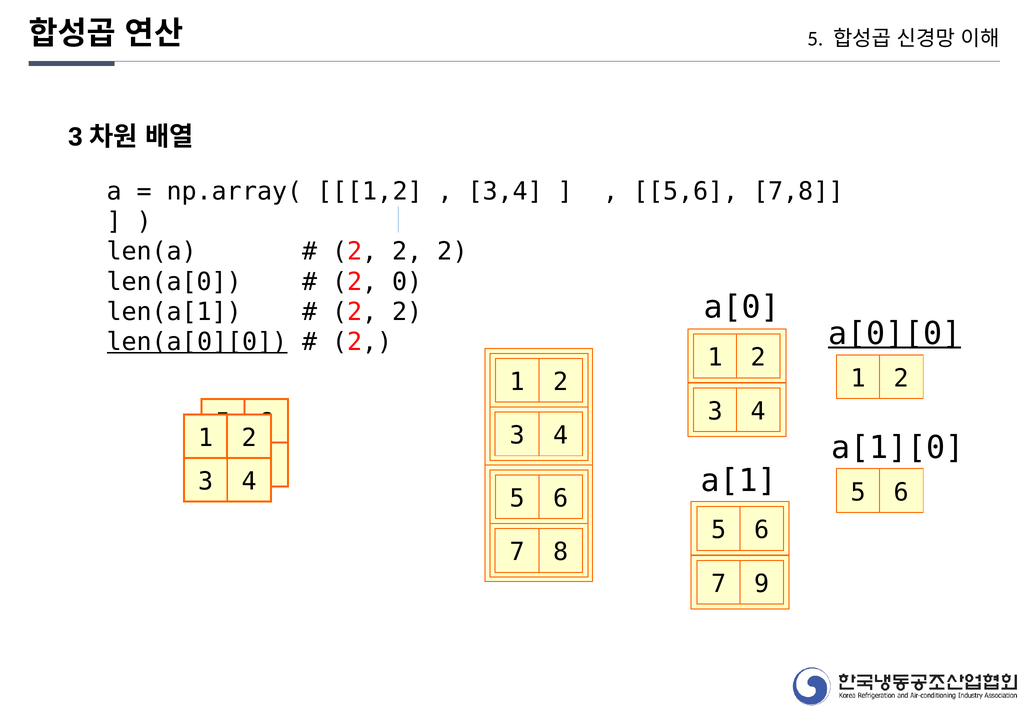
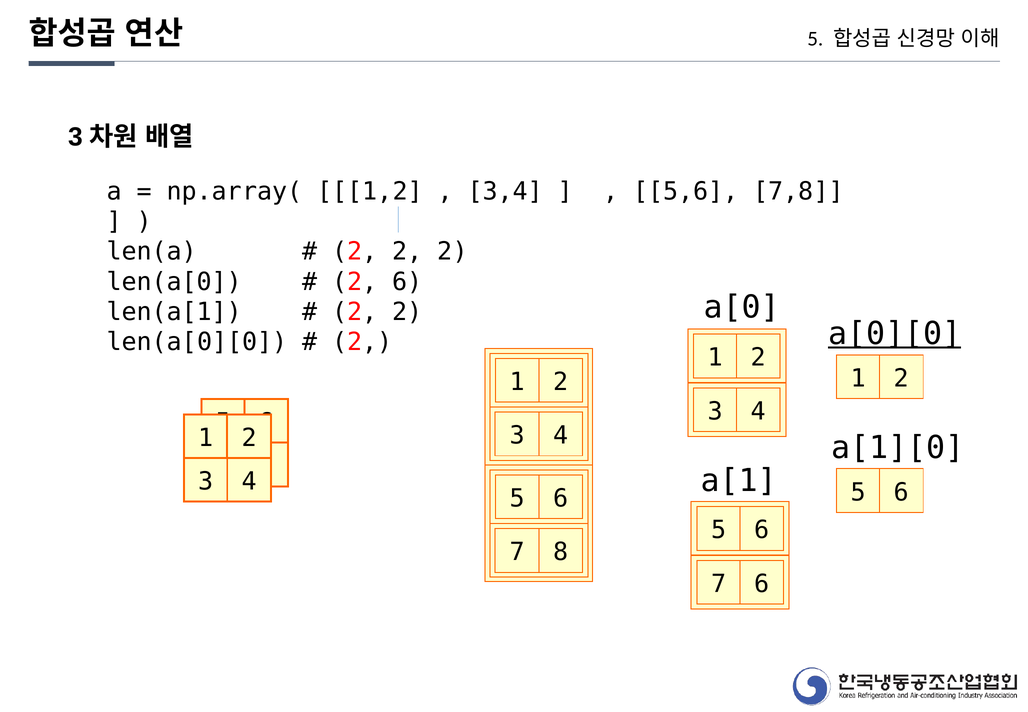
2 0: 0 -> 6 (407, 282)
len(a[0][0 underline: present -> none (197, 342)
7 9: 9 -> 6 (762, 584)
